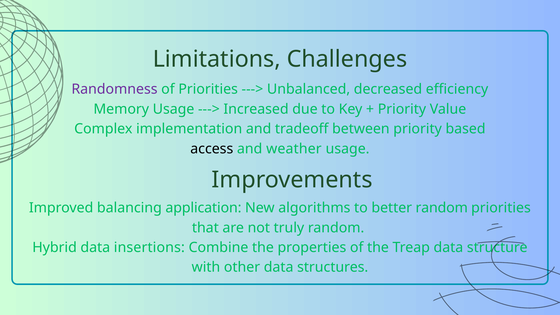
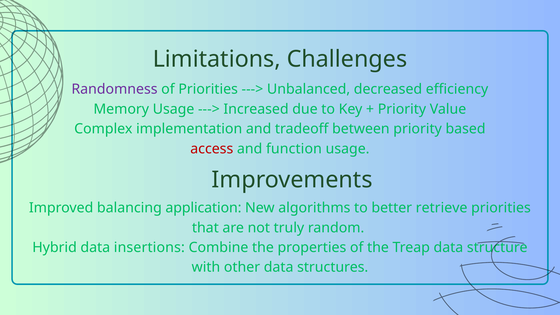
access colour: black -> red (212, 149)
weather: weather -> function (294, 149)
better random: random -> retrieve (442, 208)
